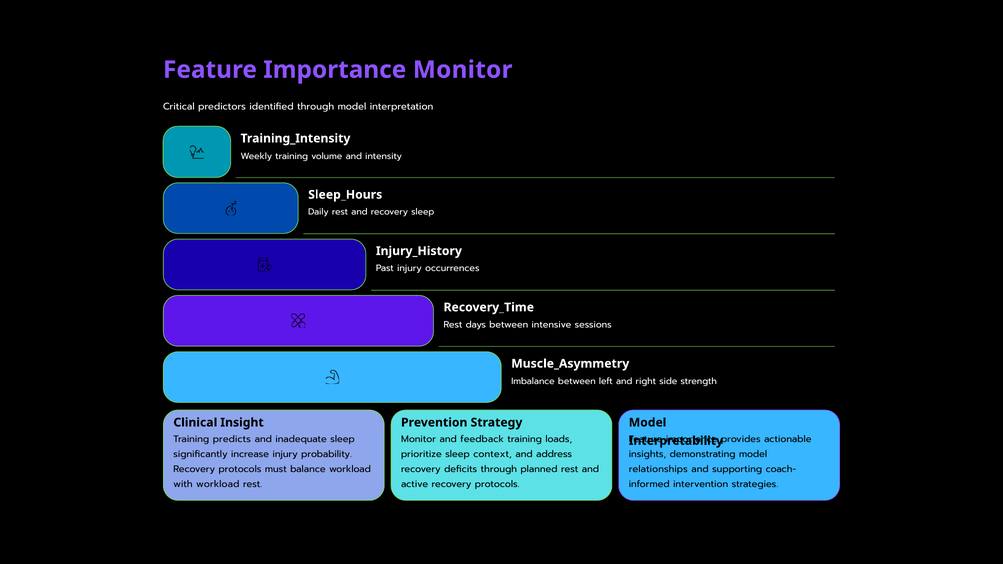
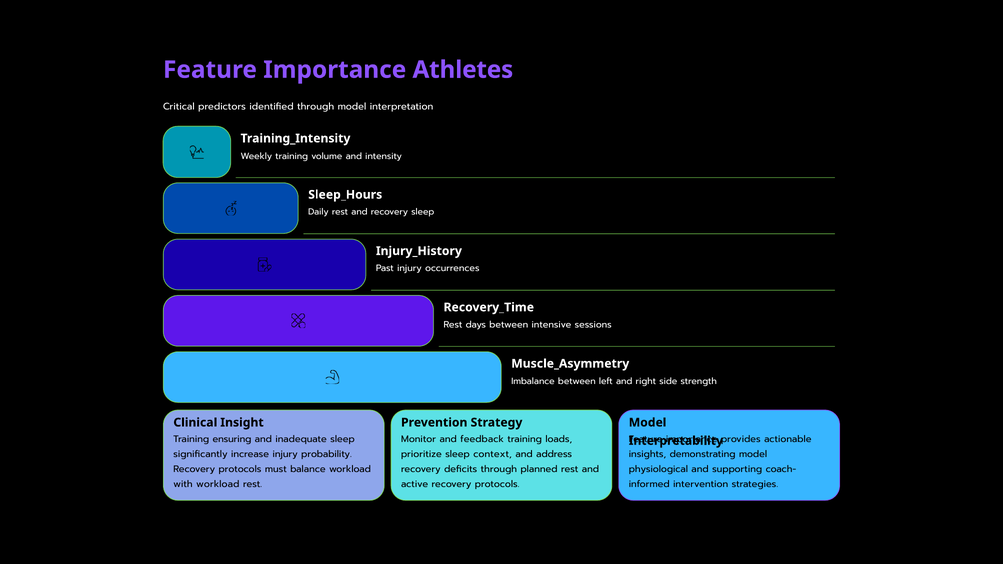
Importance Monitor: Monitor -> Athletes (463, 70)
predicts: predicts -> ensuring (232, 439)
relationships: relationships -> physiological (658, 469)
